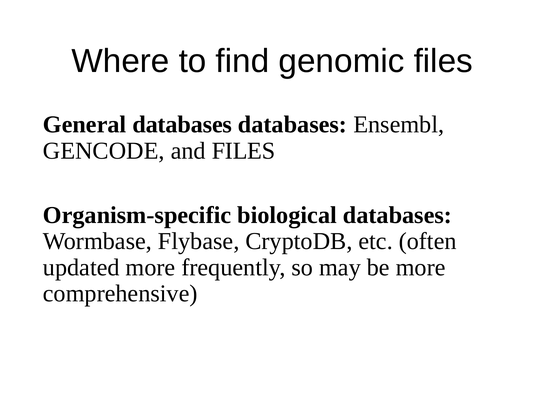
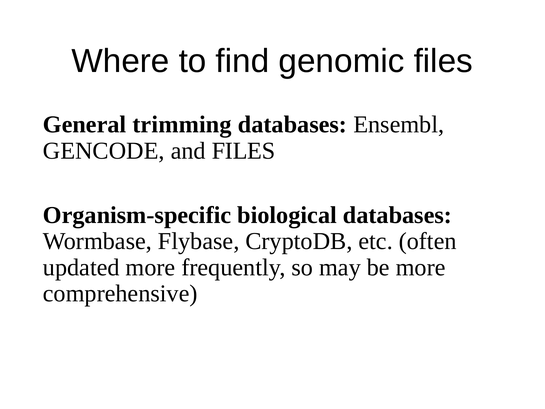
General databases: databases -> trimming (182, 124)
